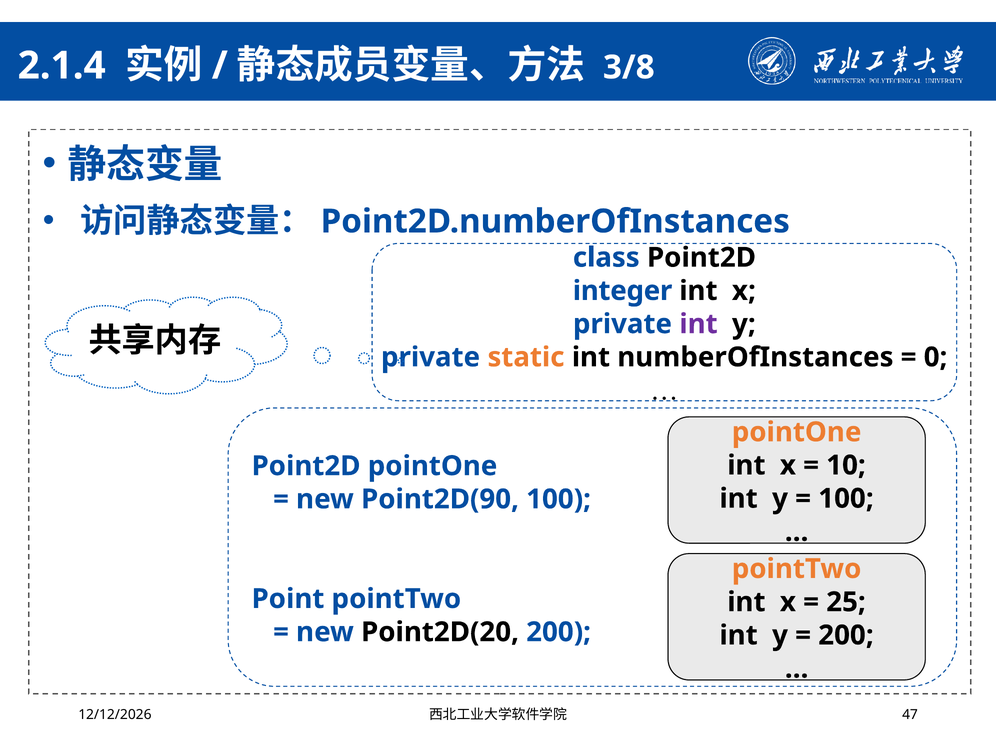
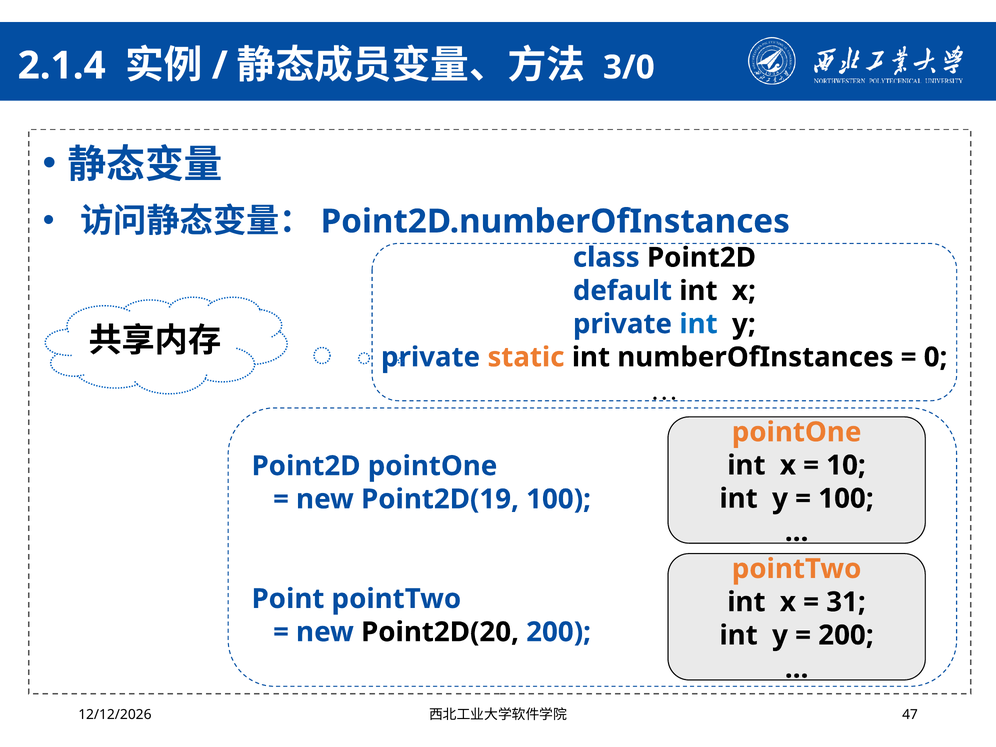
3/8: 3/8 -> 3/0 (629, 67)
integer: integer -> default (622, 291)
int colour: purple -> blue (699, 324)
Point2D(90: Point2D(90 -> Point2D(19 (440, 499)
25: 25 -> 31 (846, 602)
